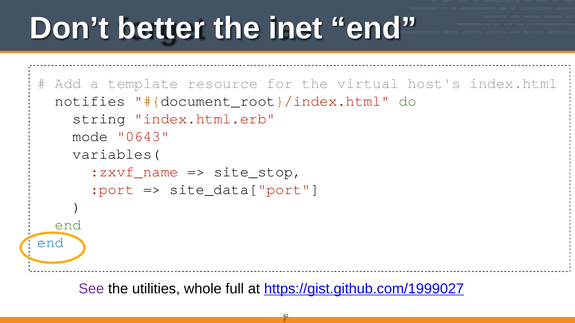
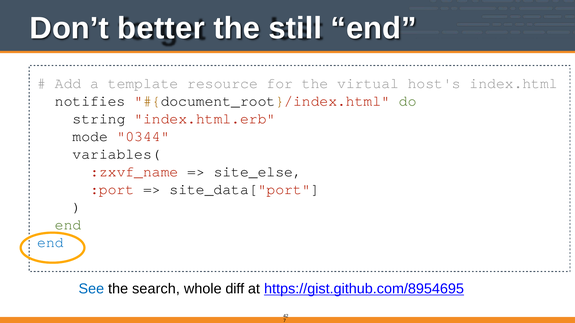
inet: inet -> still (295, 28)
0643: 0643 -> 0344 (143, 137)
site_stop: site_stop -> site_else (258, 172)
See colour: purple -> blue (91, 289)
utilities: utilities -> search (156, 289)
full: full -> diff (235, 289)
https://gist.github.com/1999027: https://gist.github.com/1999027 -> https://gist.github.com/8954695 (364, 289)
